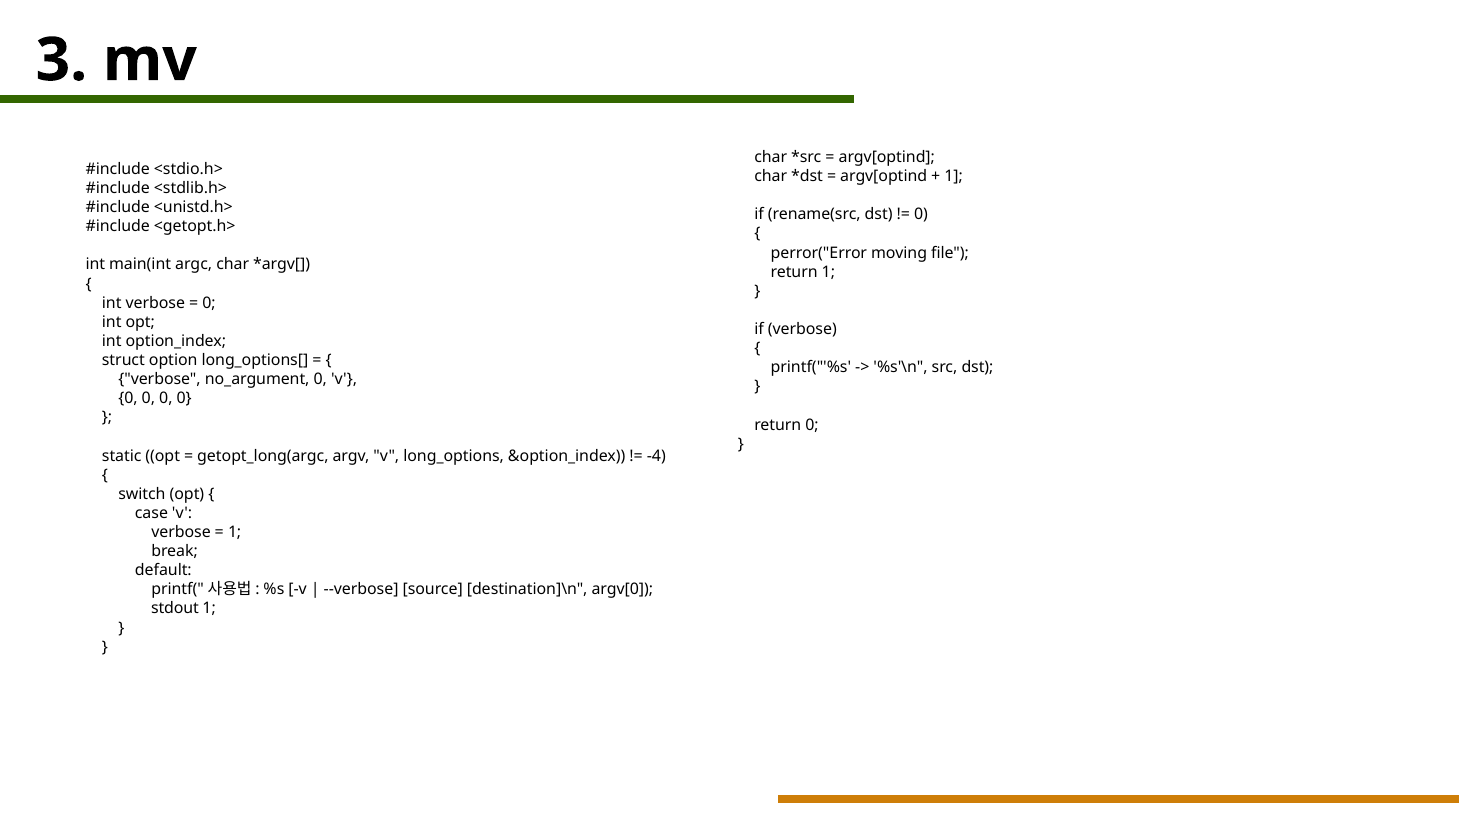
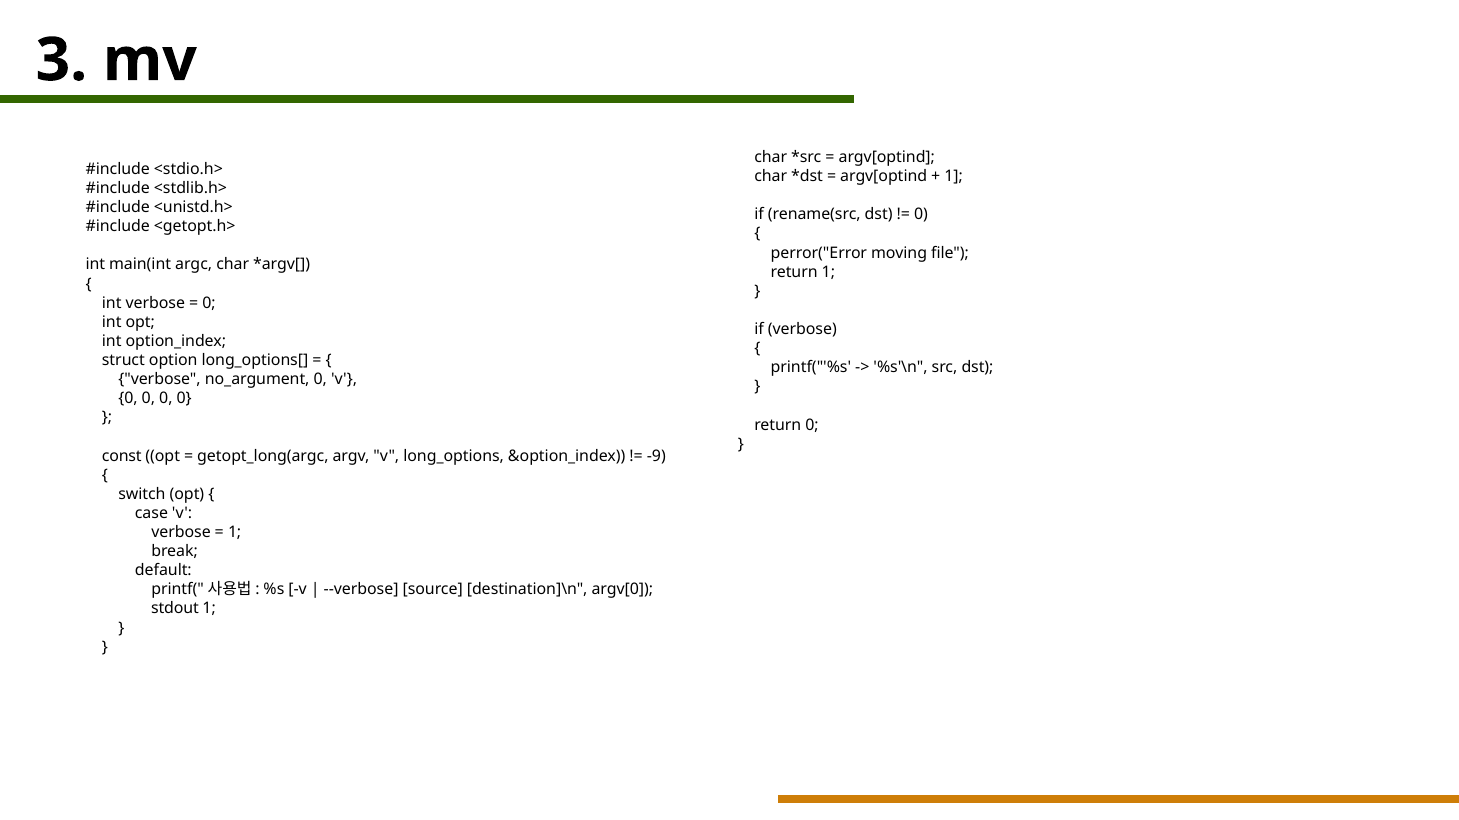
static: static -> const (122, 456)
-4: -4 -> -9 (656, 456)
